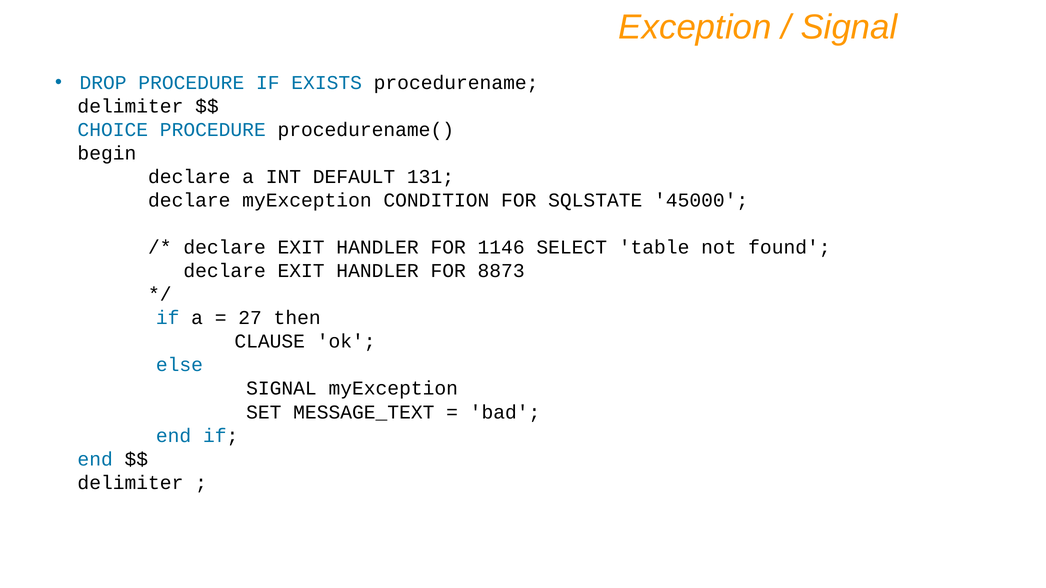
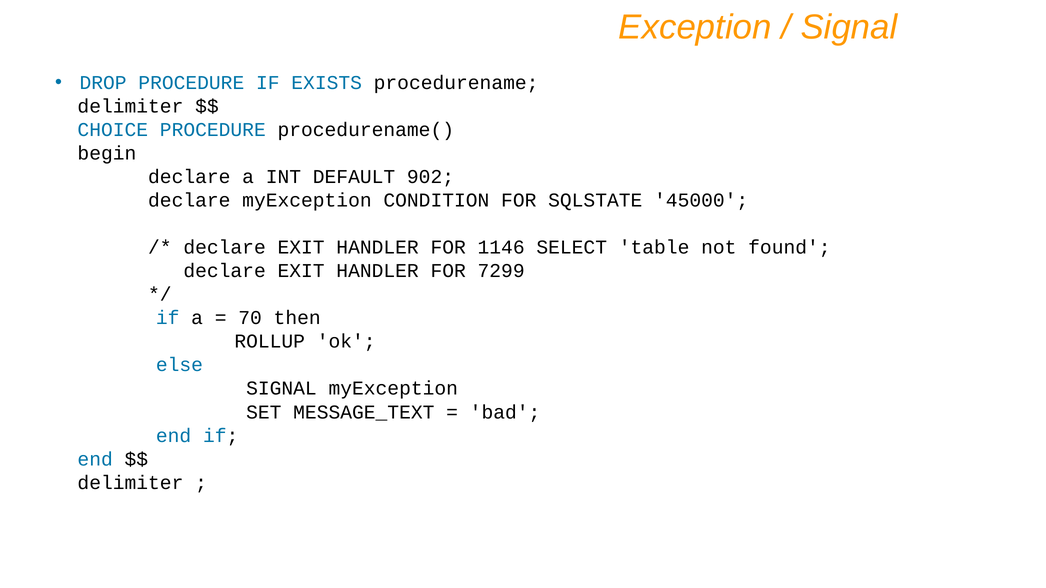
131: 131 -> 902 (431, 177)
8873: 8873 -> 7299 (501, 271)
27: 27 -> 70 (250, 318)
CLAUSE: CLAUSE -> ROLLUP (270, 342)
